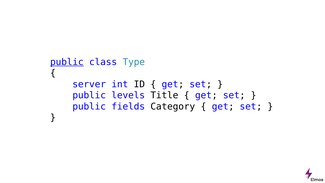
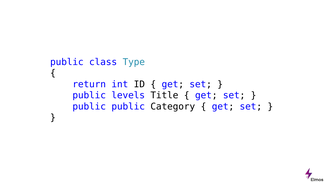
public underline: present -> none (67, 62)
server: server -> return (89, 84)
public fields: fields -> public (128, 106)
